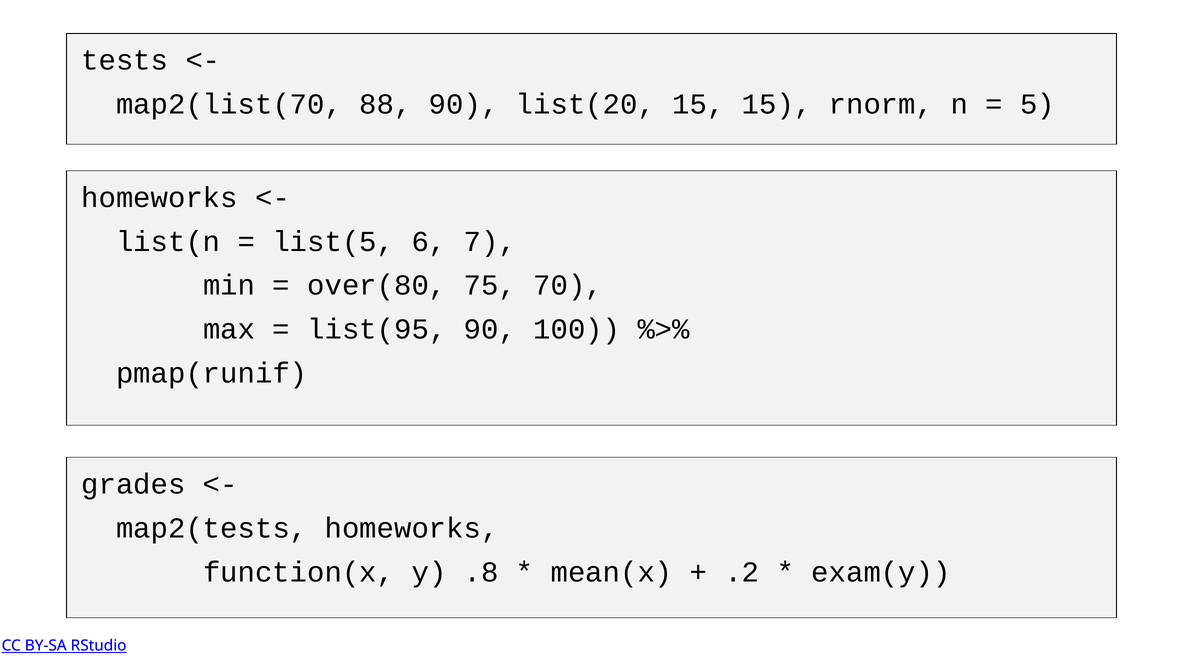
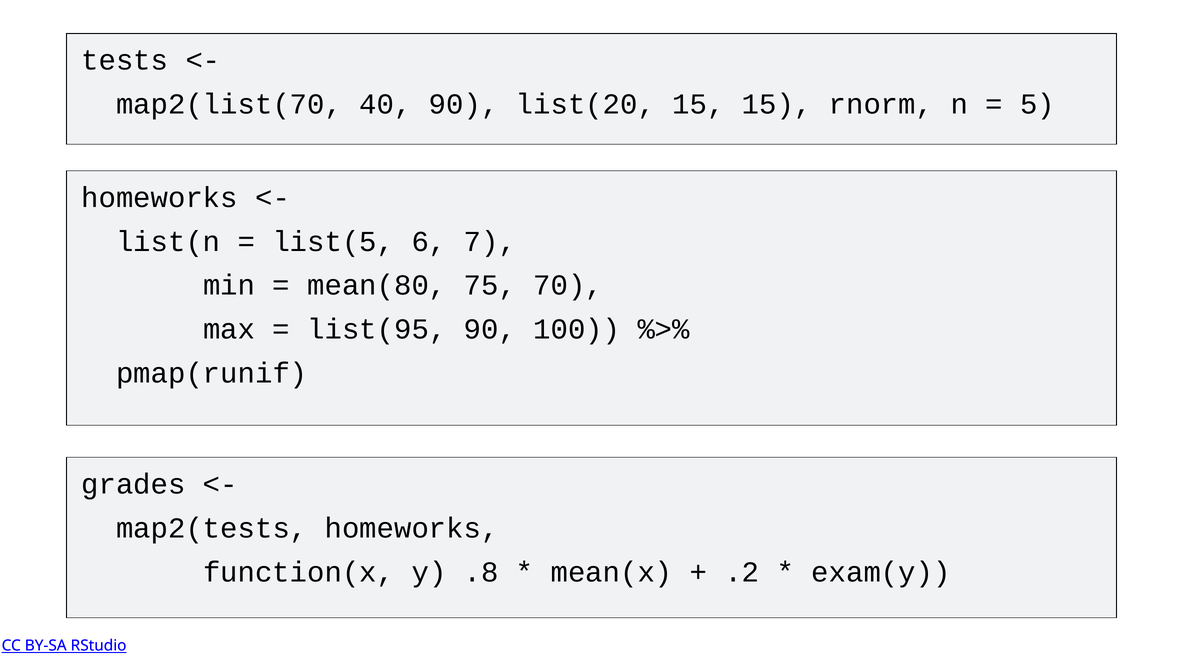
88: 88 -> 40 (385, 104)
over(80: over(80 -> mean(80 (377, 286)
